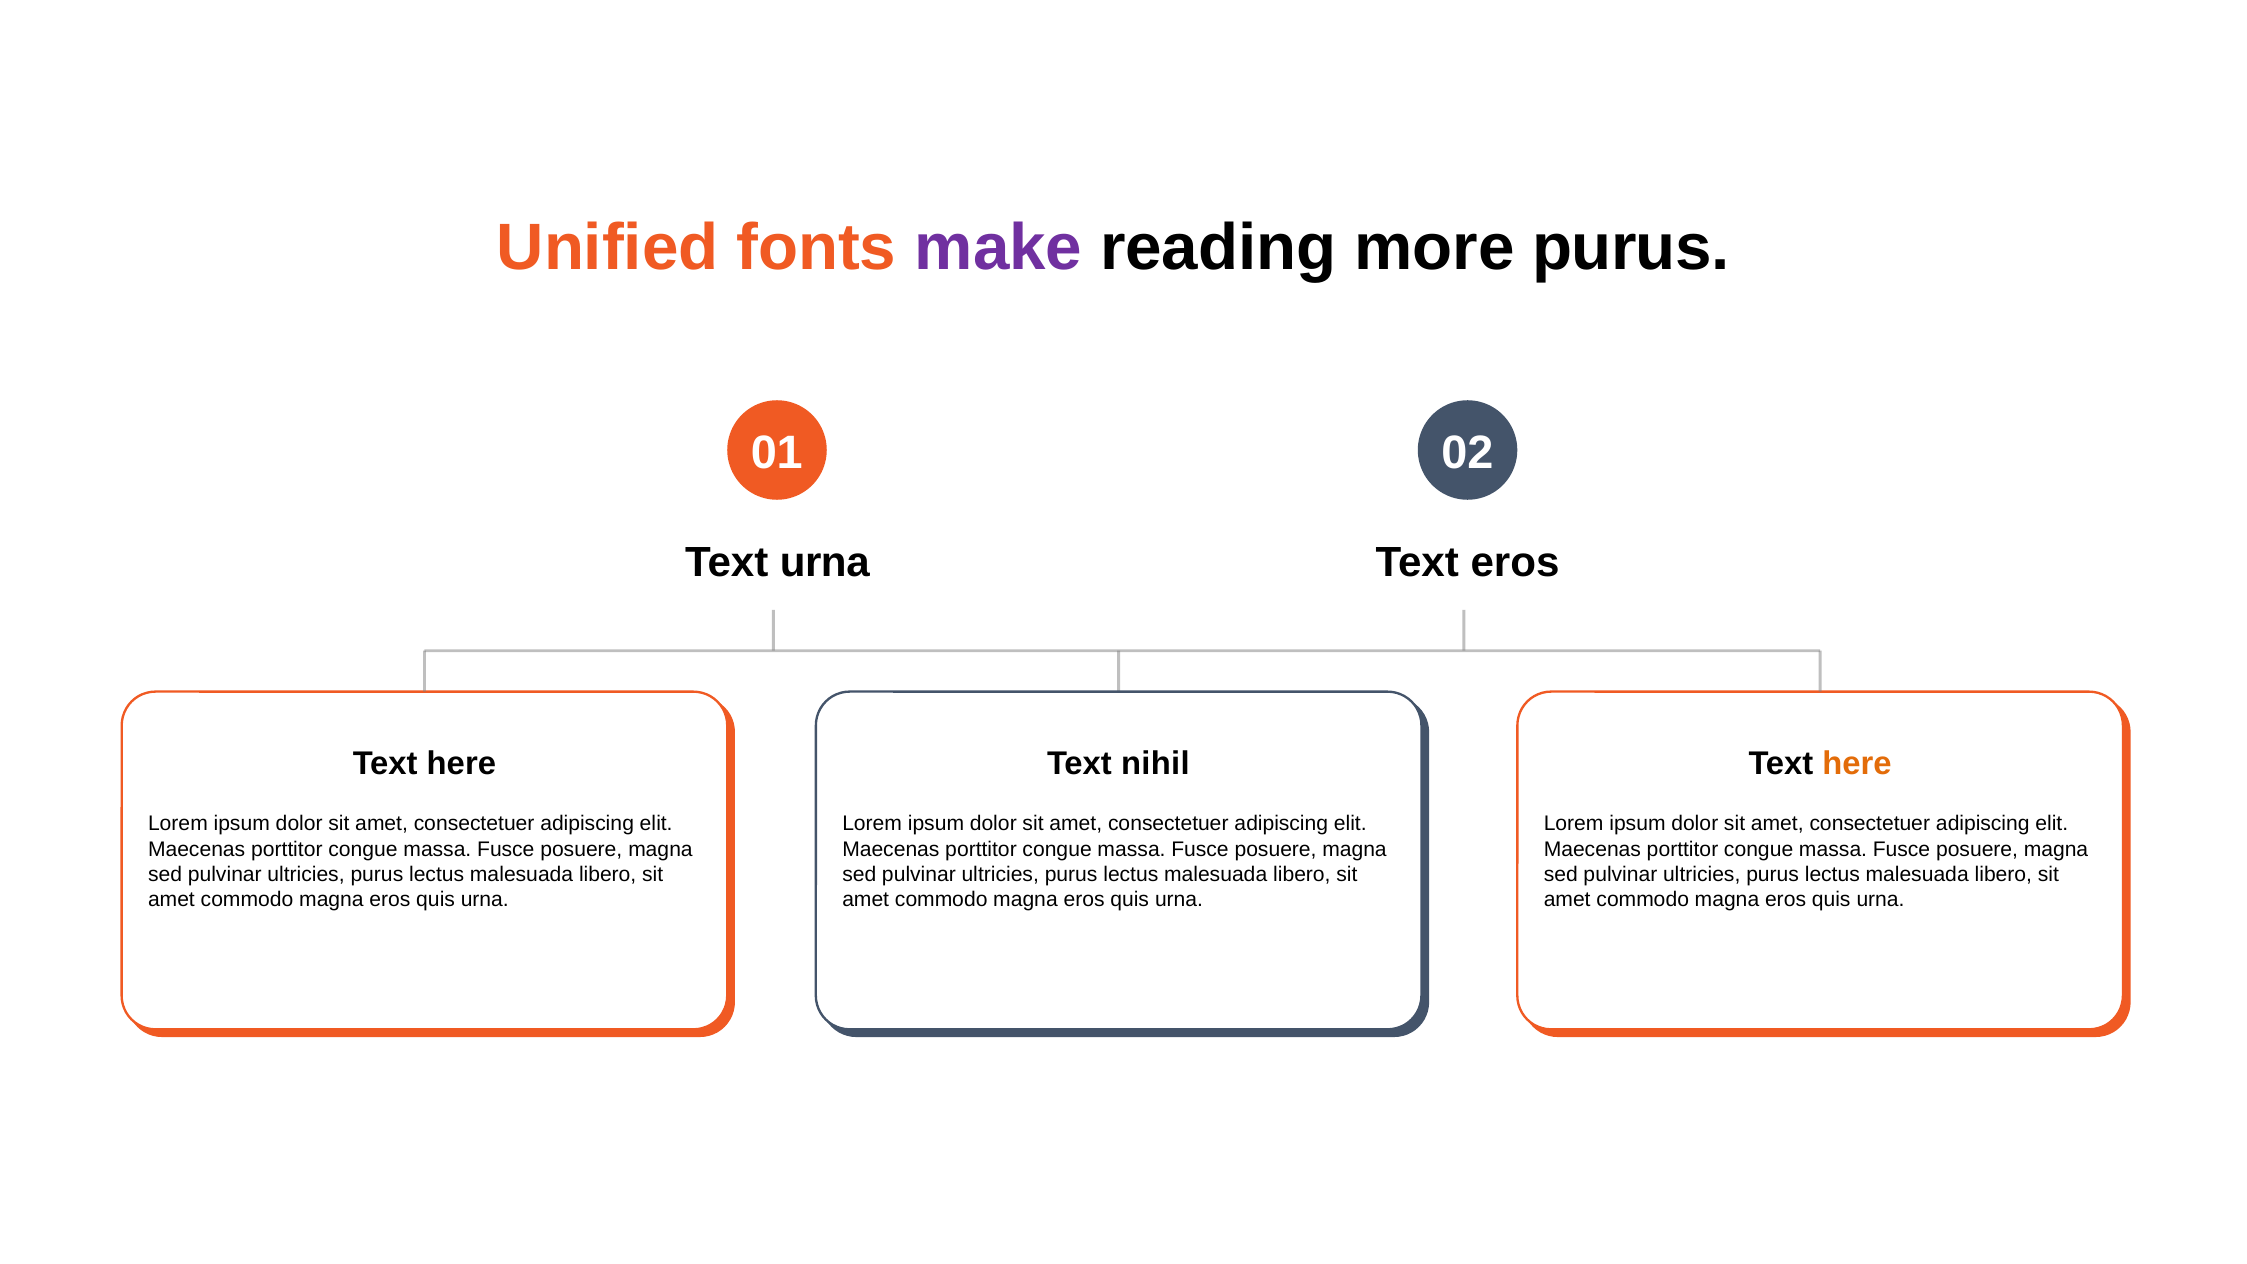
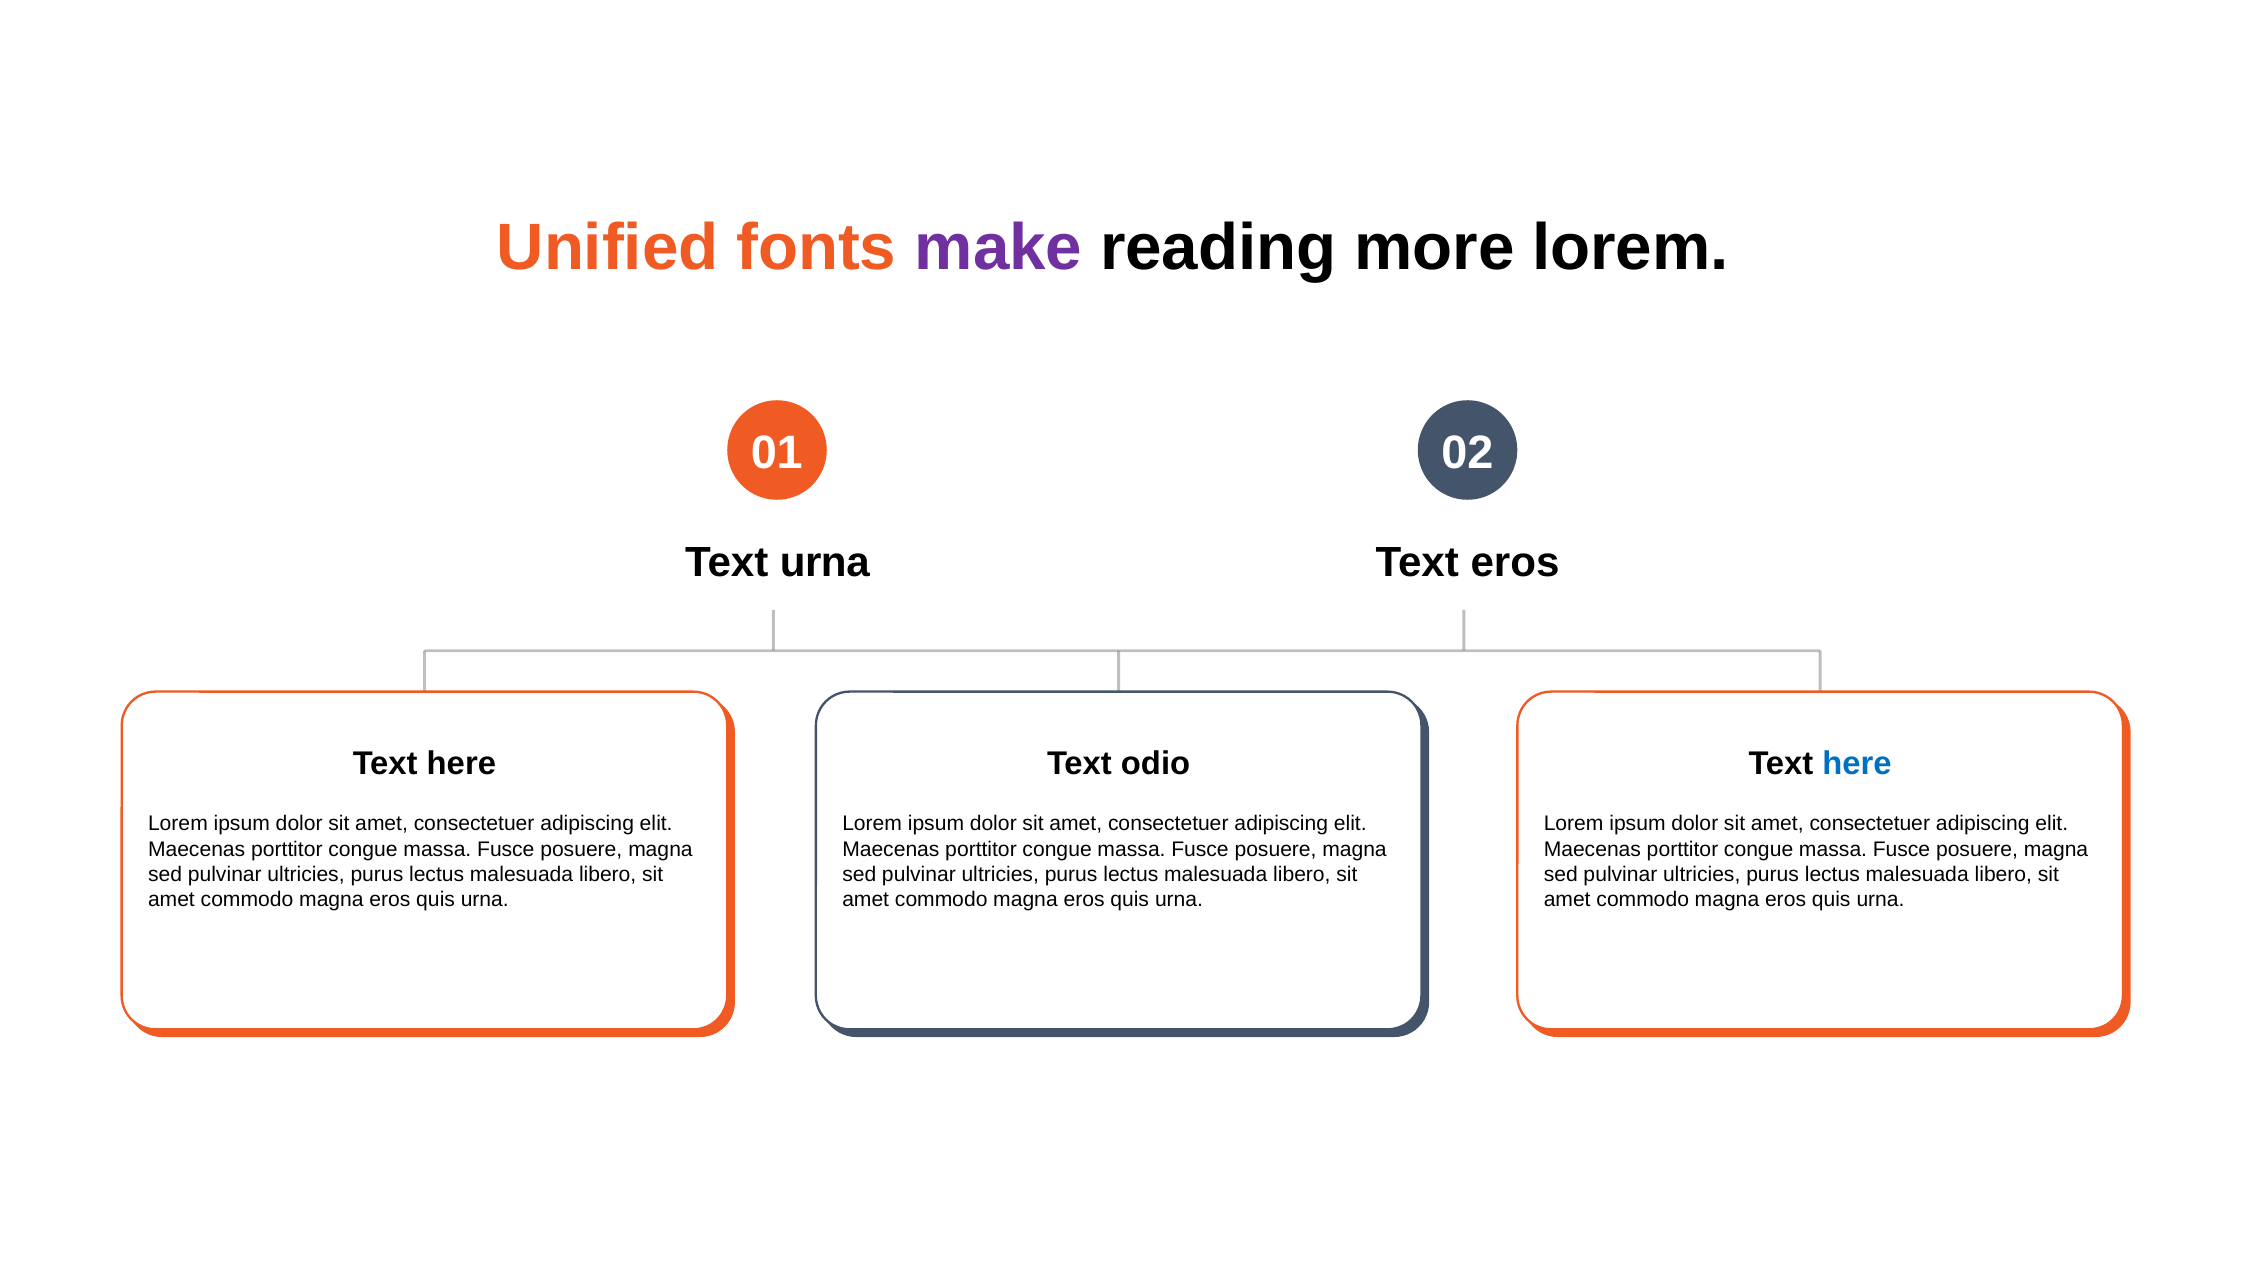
more purus: purus -> lorem (1631, 248)
nihil: nihil -> odio (1156, 764)
here colour: orange -> blue (1857, 764)
